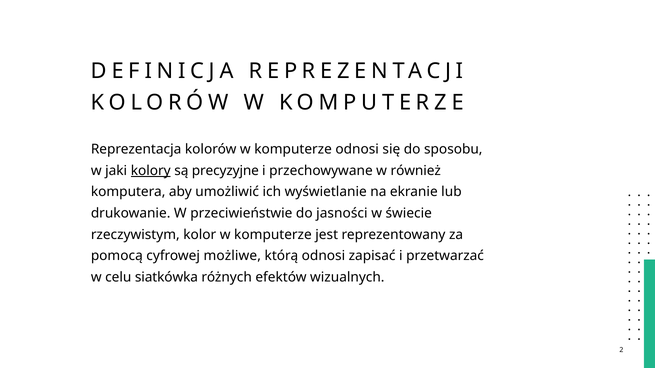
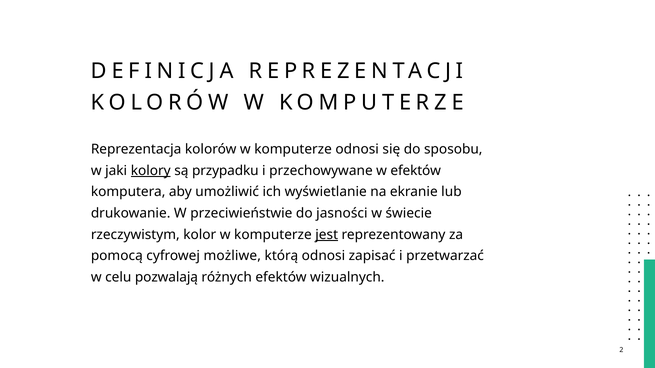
precyzyjne: precyzyjne -> przypadku (225, 171)
w również: również -> efektów (416, 171)
jest underline: none -> present (327, 235)
siatkówka: siatkówka -> pozwalają (166, 277)
